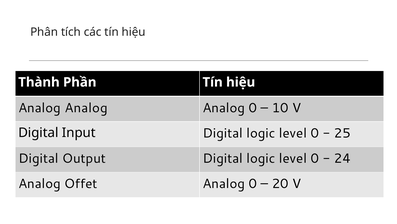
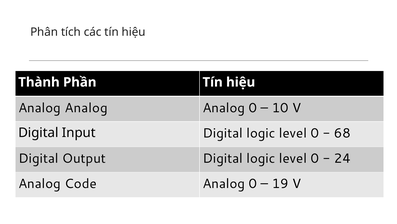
25: 25 -> 68 (342, 133)
Offet: Offet -> Code (81, 183)
20: 20 -> 19 (280, 183)
